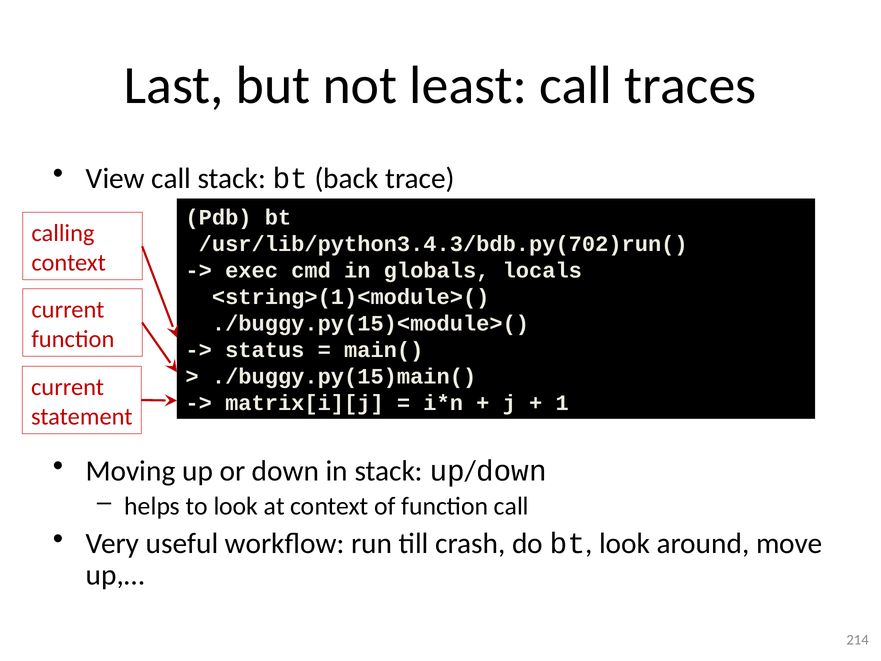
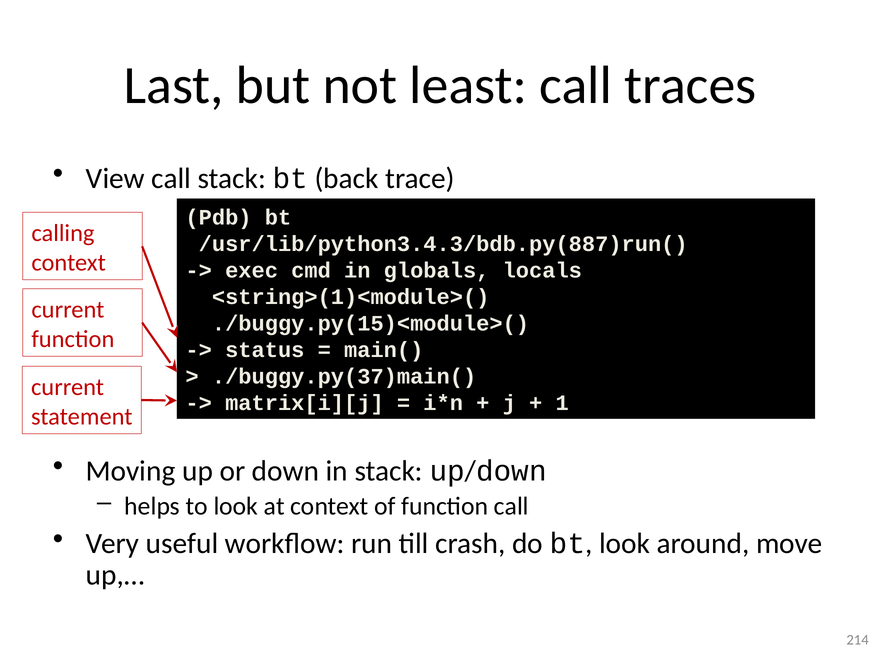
/usr/lib/python3.4.3/bdb.py(702)run(: /usr/lib/python3.4.3/bdb.py(702)run( -> /usr/lib/python3.4.3/bdb.py(887)run( (443, 244)
./buggy.py(15)main(: ./buggy.py(15)main( -> ./buggy.py(37)main( (344, 376)
